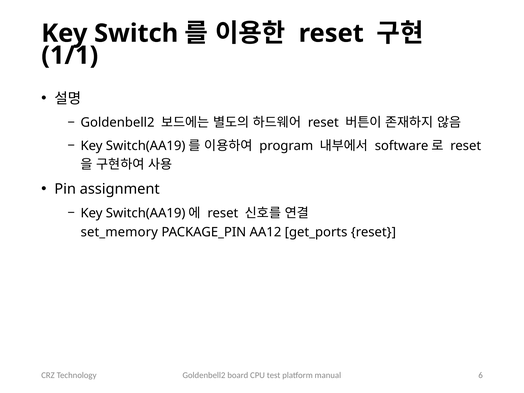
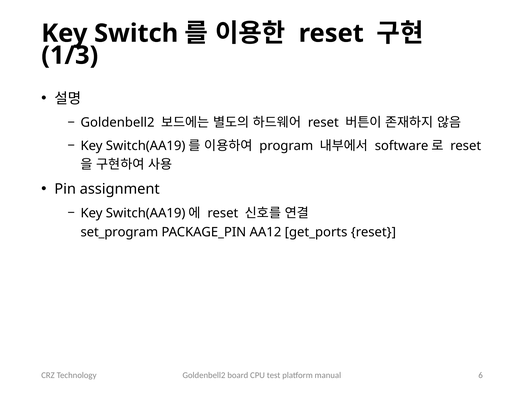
1/1: 1/1 -> 1/3 (70, 55)
set_memory: set_memory -> set_program (119, 232)
